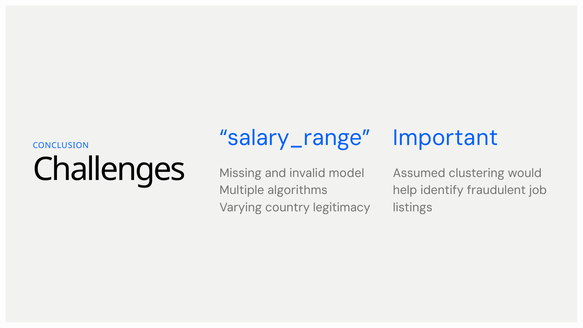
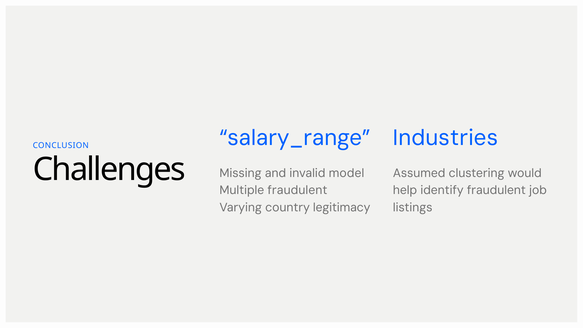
Important: Important -> Industries (446, 138)
Multiple algorithms: algorithms -> fraudulent (297, 190)
